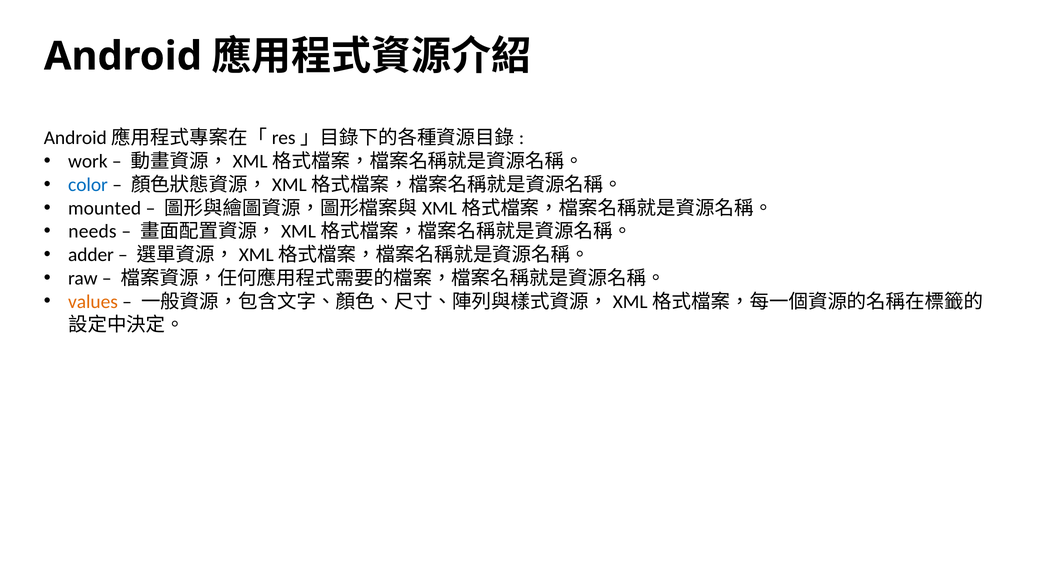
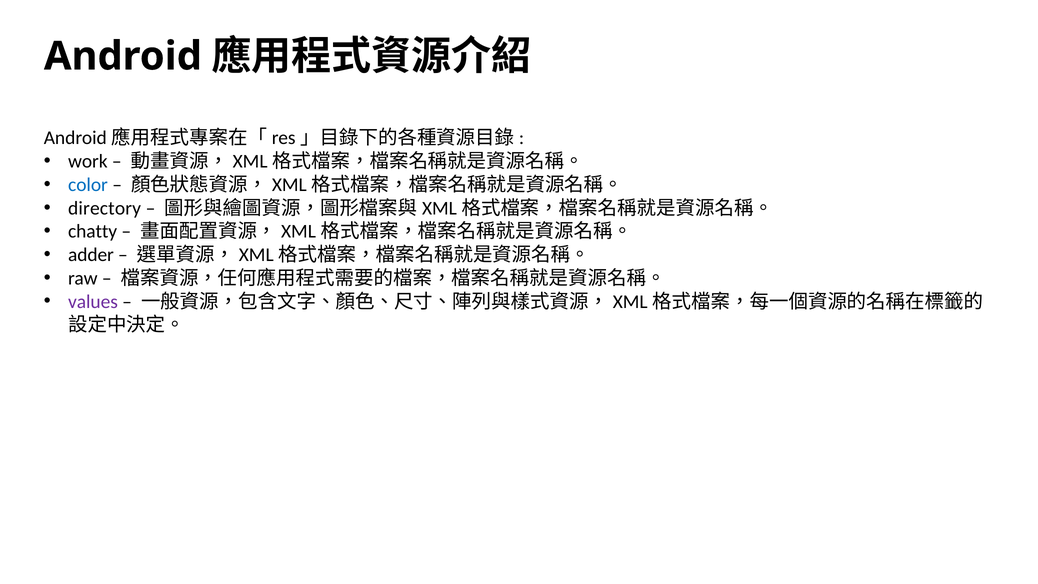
mounted: mounted -> directory (105, 208)
needs: needs -> chatty (93, 231)
values colour: orange -> purple (93, 302)
